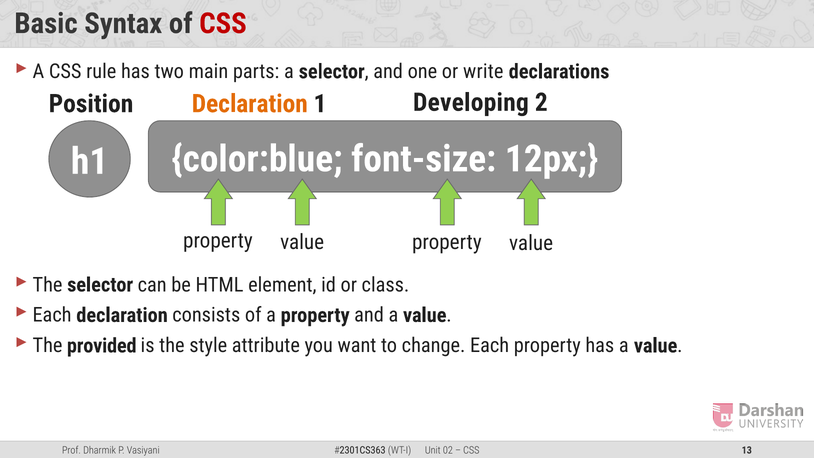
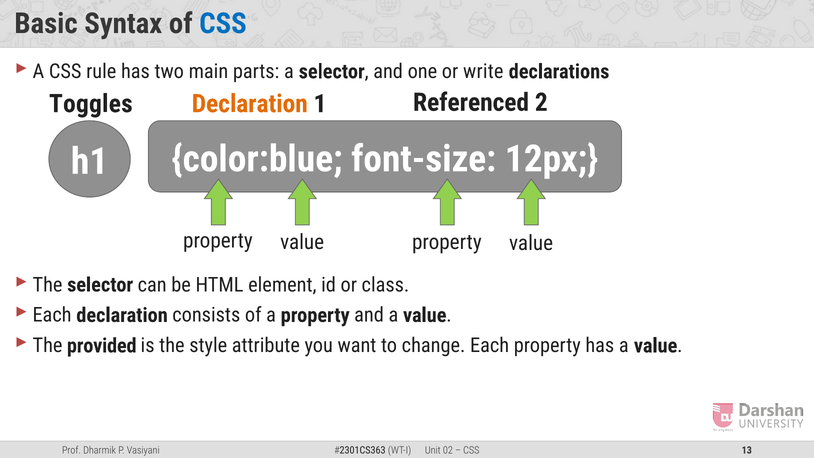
CSS colour: red -> blue (223, 24)
Position: Position -> Toggles (91, 104)
Developing: Developing -> Referenced (471, 102)
